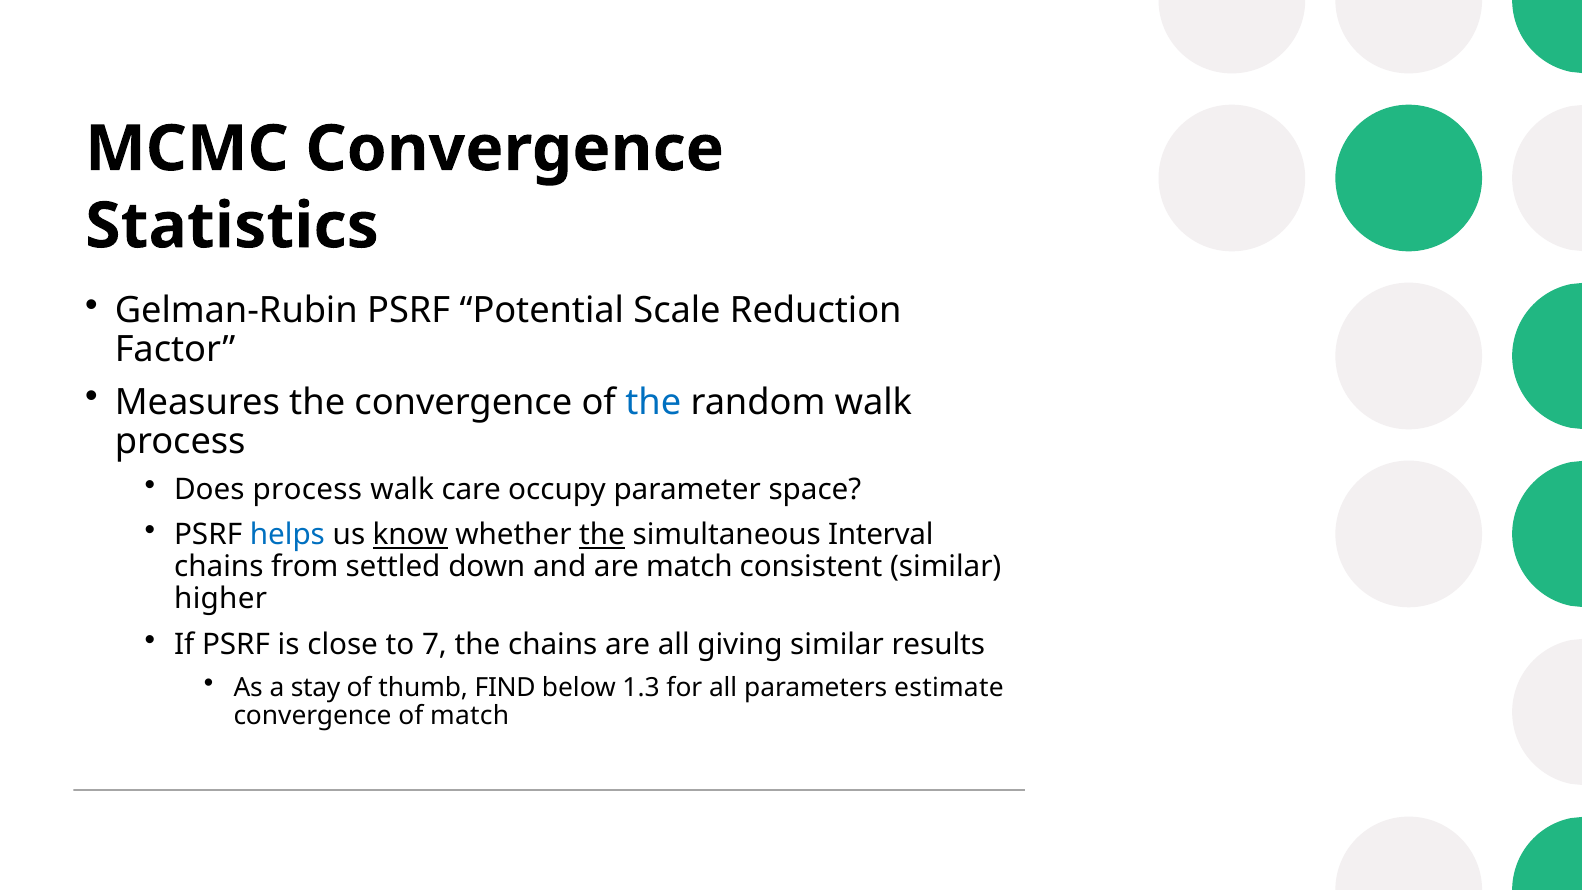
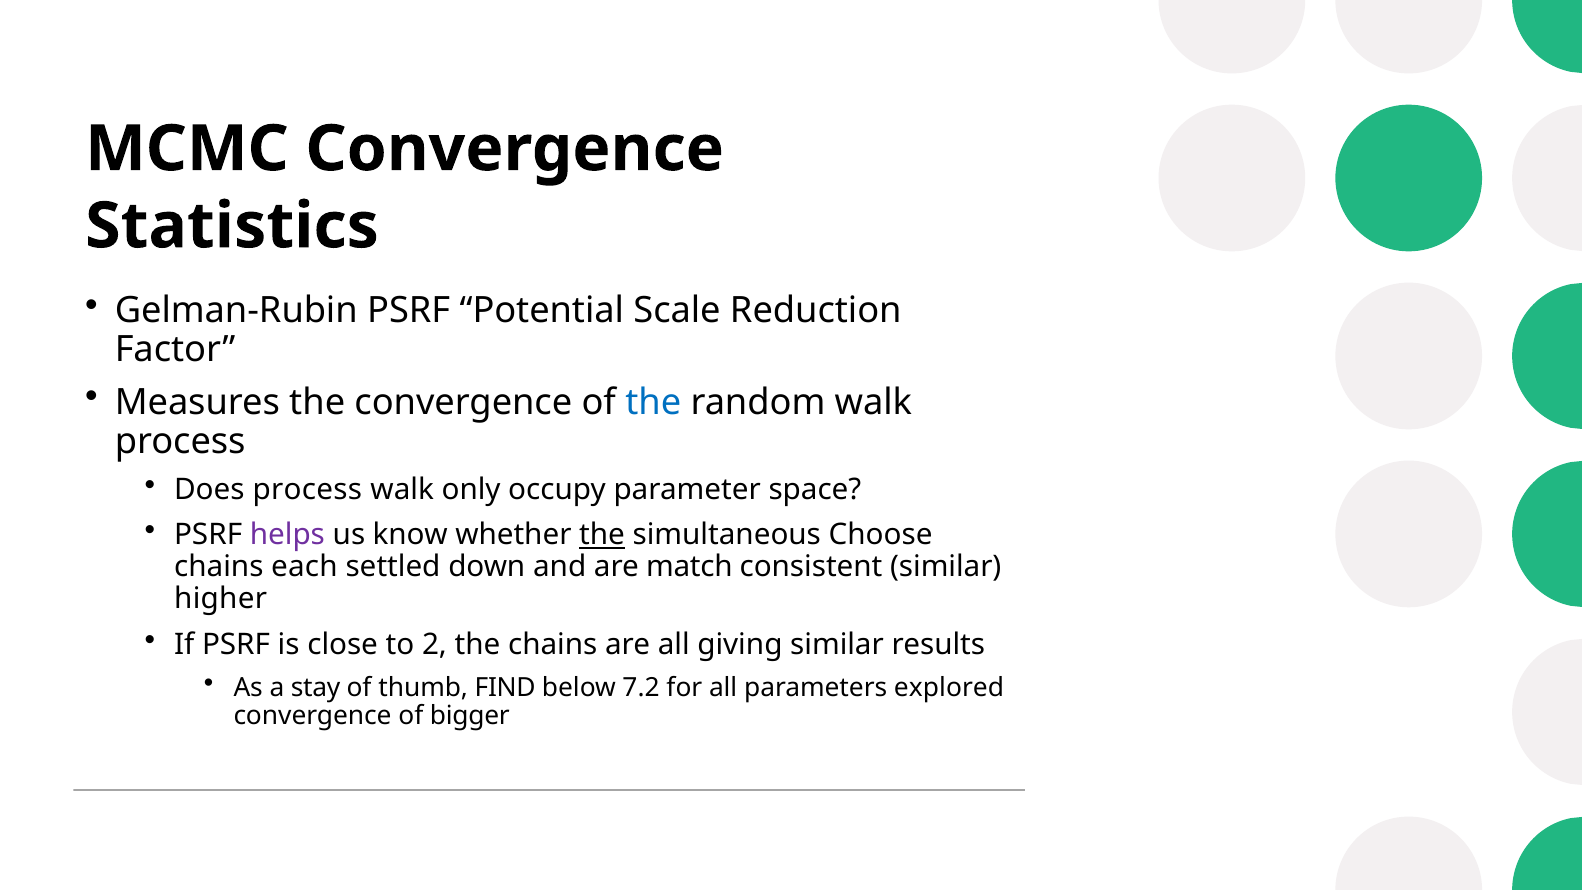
care: care -> only (471, 489)
helps colour: blue -> purple (287, 535)
know underline: present -> none (410, 535)
Interval: Interval -> Choose (881, 535)
from: from -> each (304, 567)
7: 7 -> 2 (434, 644)
1.3: 1.3 -> 7.2 (641, 687)
estimate: estimate -> explored (949, 687)
of match: match -> bigger (470, 716)
